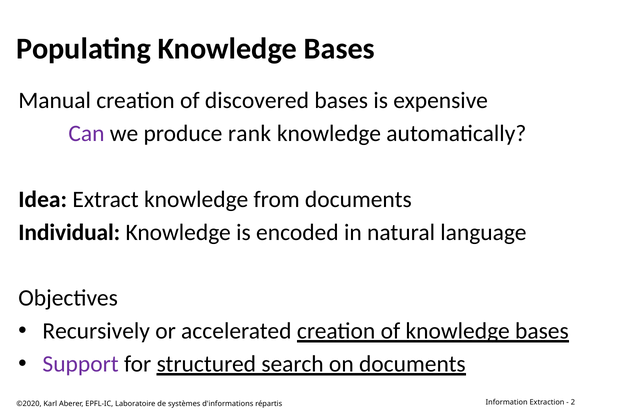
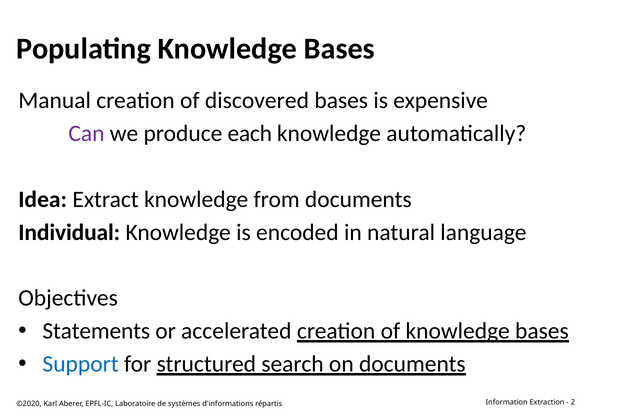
rank: rank -> each (250, 134)
Recursively: Recursively -> Statements (96, 331)
Support colour: purple -> blue (81, 364)
